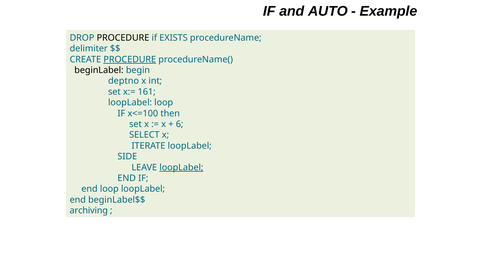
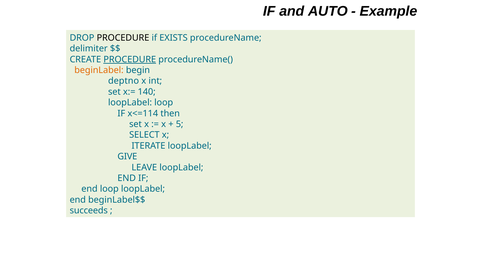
beginLabel colour: black -> orange (99, 70)
161: 161 -> 140 (147, 92)
x<=100: x<=100 -> x<=114 (143, 114)
6: 6 -> 5 (180, 124)
SIDE: SIDE -> GIVE (127, 157)
loopLabel underline: present -> none (181, 168)
archiving: archiving -> succeeds (89, 211)
